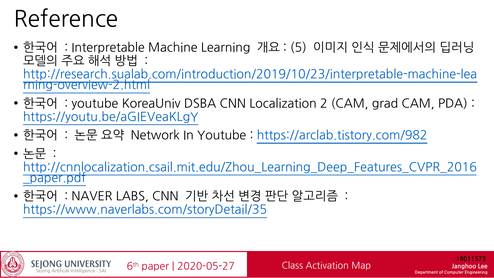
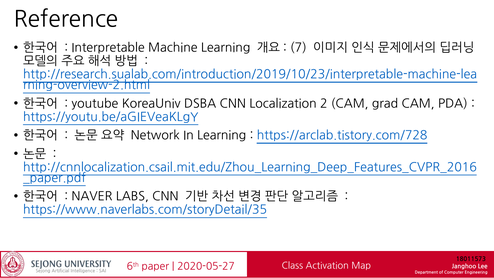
5: 5 -> 7 (298, 48)
In Youtube: Youtube -> Learning (222, 135)
https://arclab.tistory.com/982: https://arclab.tistory.com/982 -> https://arclab.tistory.com/728 (342, 135)
